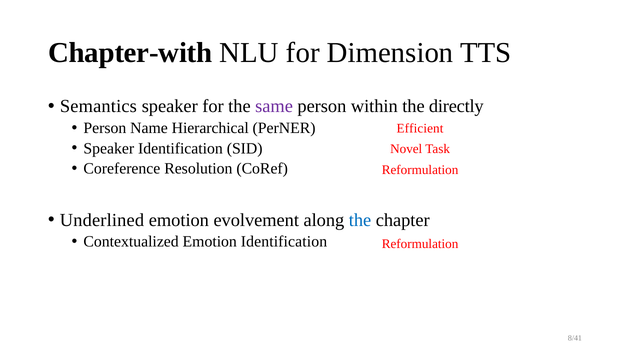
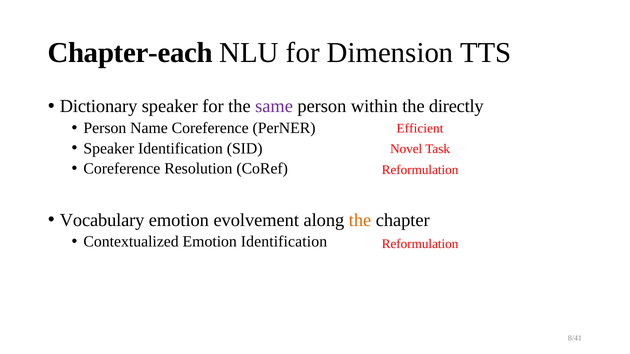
Chapter-with: Chapter-with -> Chapter-each (130, 53)
Semantics: Semantics -> Dictionary (99, 107)
Name Hierarchical: Hierarchical -> Coreference (210, 128)
Underlined: Underlined -> Vocabulary (102, 220)
the colour: blue -> orange (360, 220)
